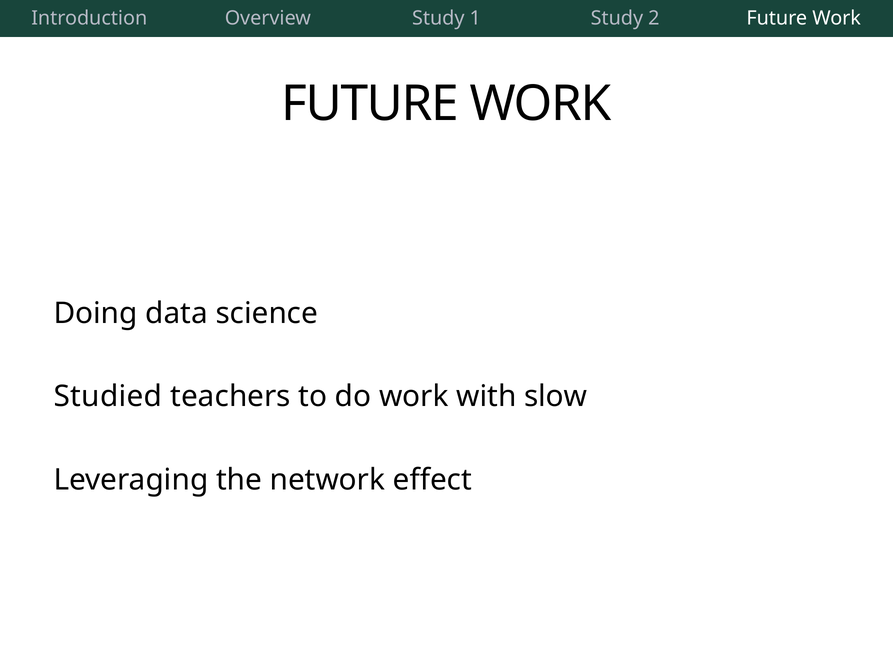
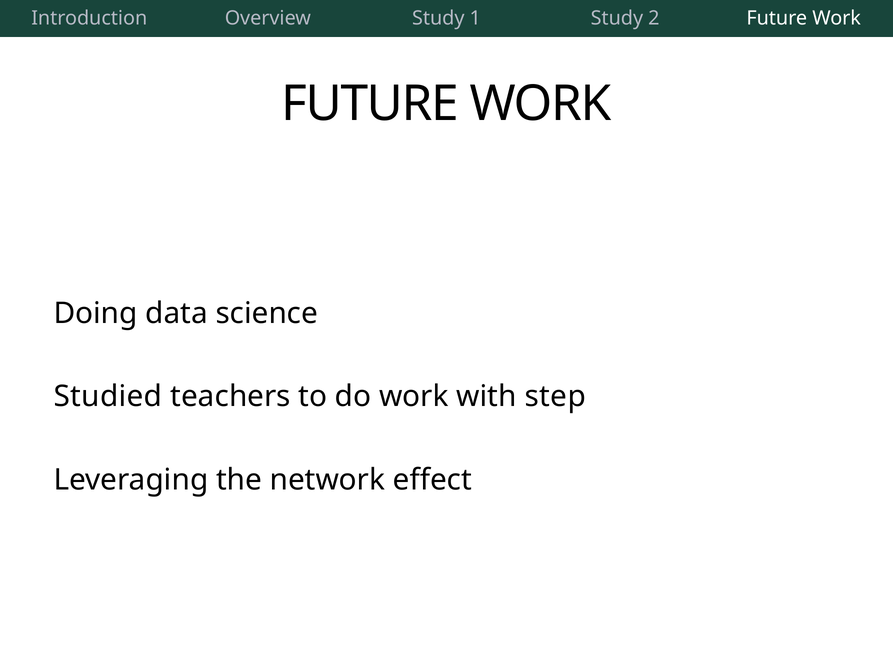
slow: slow -> step (555, 396)
